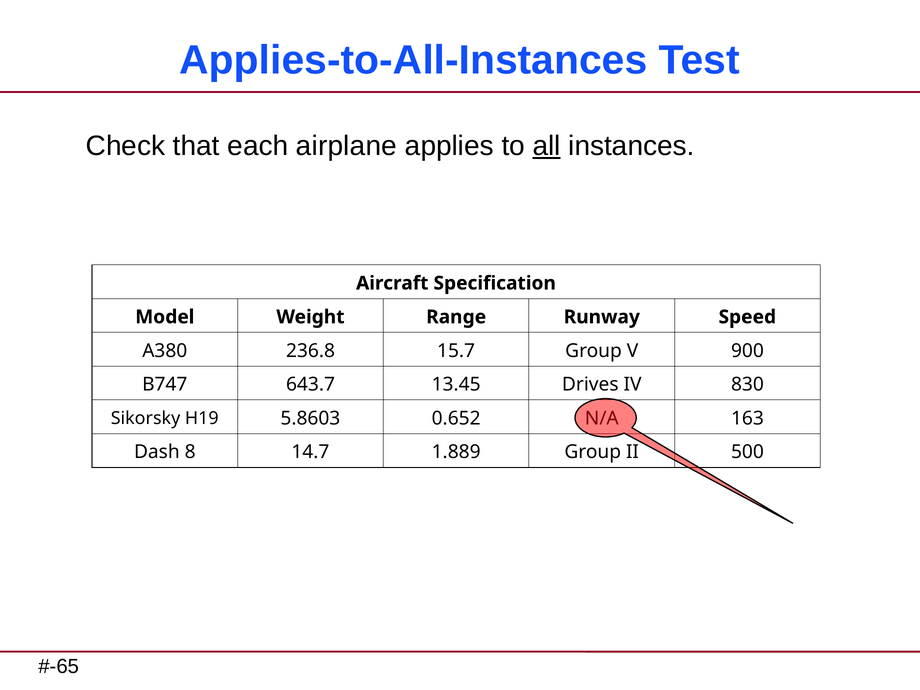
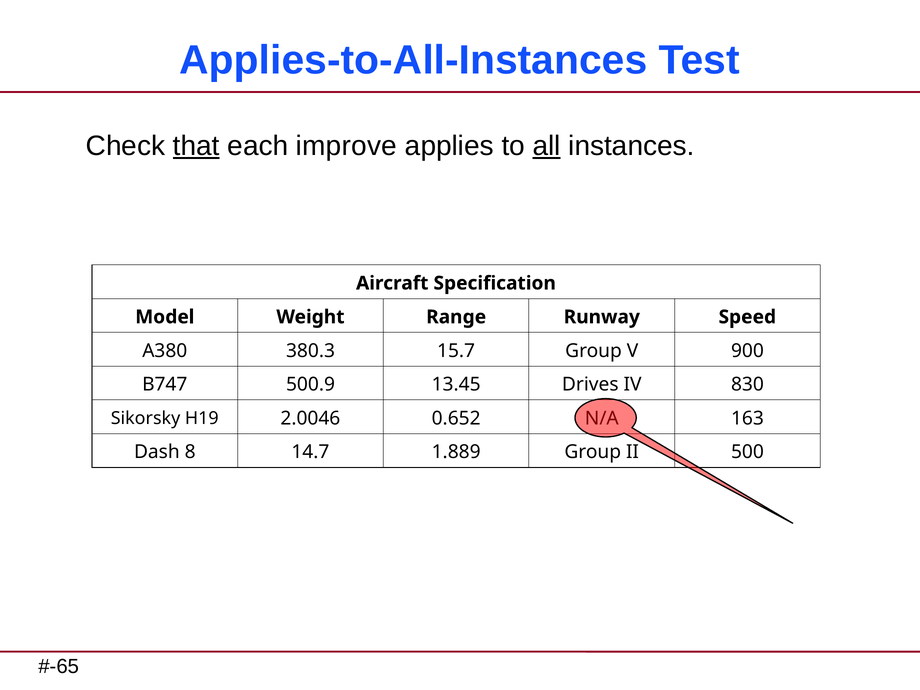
that underline: none -> present (196, 146)
airplane: airplane -> improve (346, 146)
236.8: 236.8 -> 380.3 (311, 351)
643.7: 643.7 -> 500.9 (311, 385)
5.8603: 5.8603 -> 2.0046 (310, 418)
